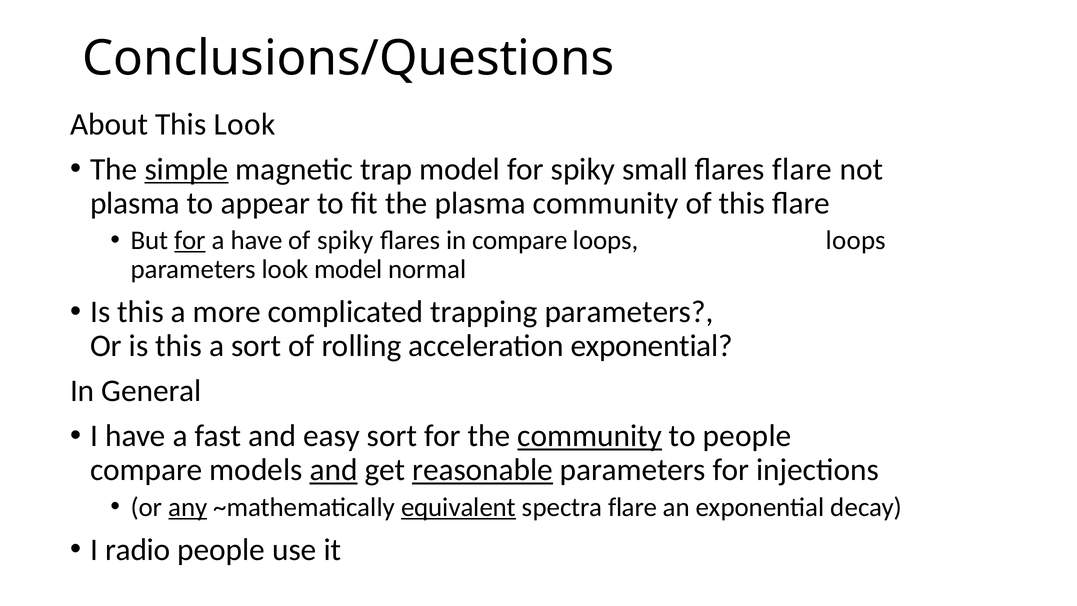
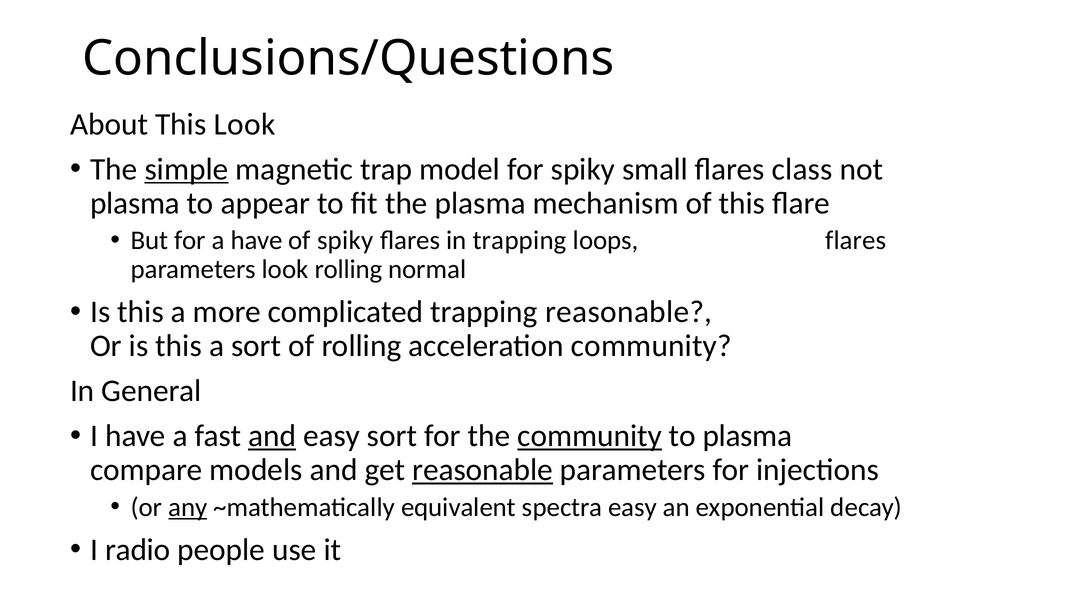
flares flare: flare -> class (802, 169)
plasma community: community -> mechanism (606, 203)
for underline: present -> none (190, 240)
in compare: compare -> trapping (520, 240)
loops loops: loops -> flares (856, 240)
look model: model -> rolling (348, 269)
trapping parameters: parameters -> reasonable (629, 312)
acceleration exponential: exponential -> community (651, 346)
and underline: none -> present (272, 436)
to people: people -> plasma (747, 436)
and underline: present -> none (334, 470)
equivalent underline: present -> none (459, 507)
spectra flare: flare -> easy (633, 507)
